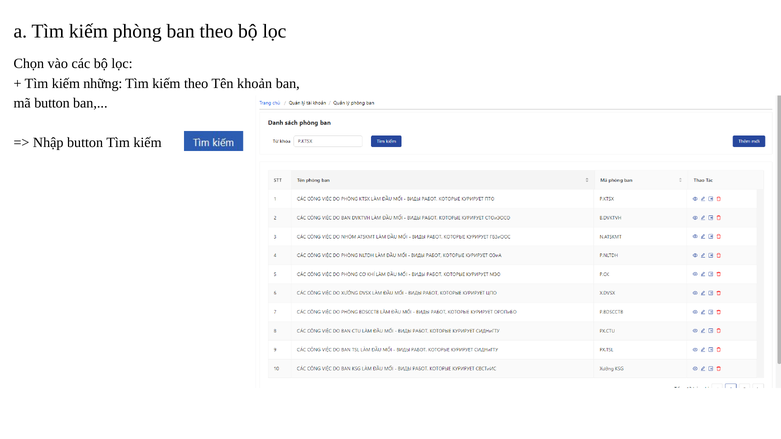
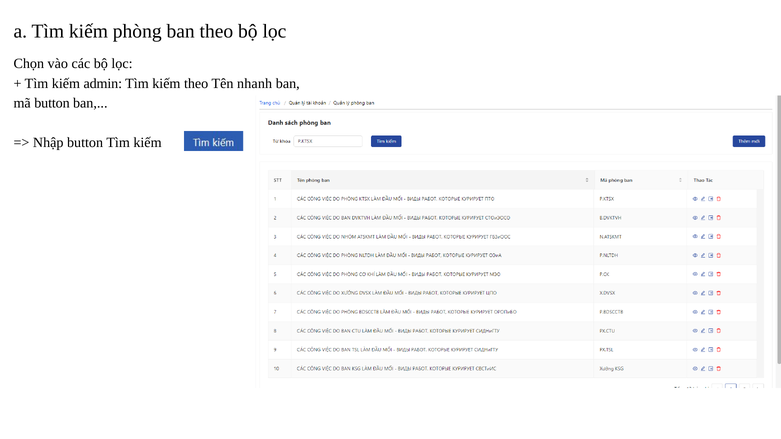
những: những -> admin (103, 84)
khoản: khoản -> nhanh (255, 84)
